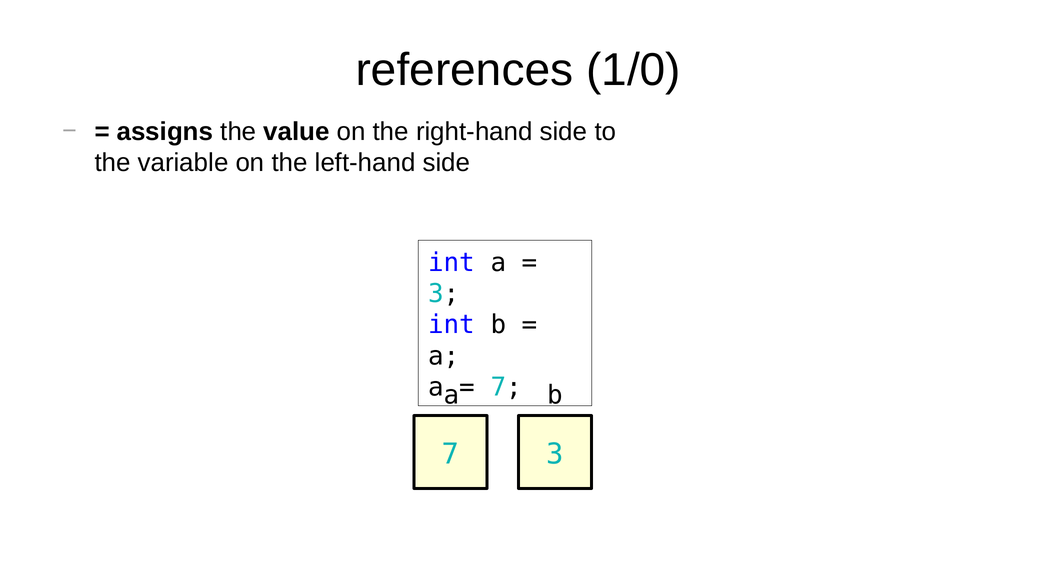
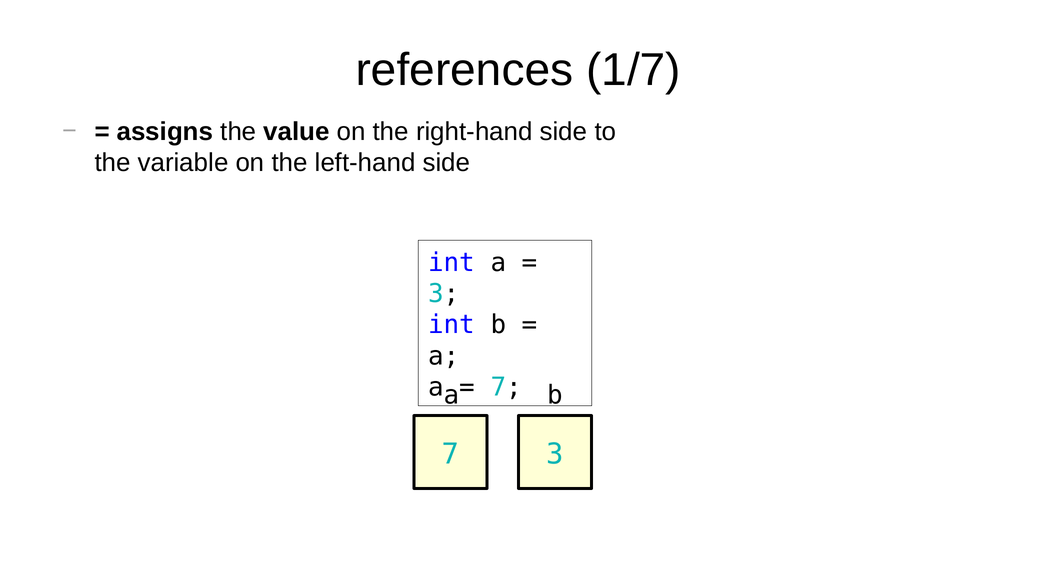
1/0: 1/0 -> 1/7 (633, 70)
